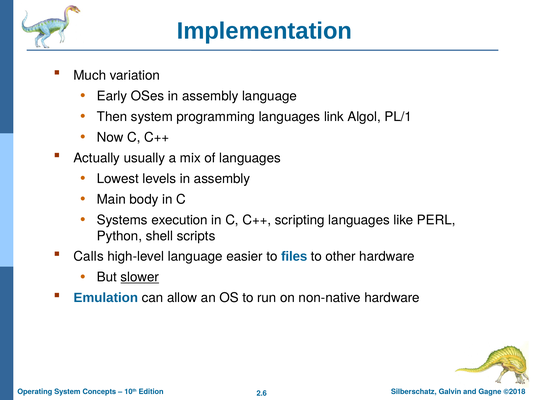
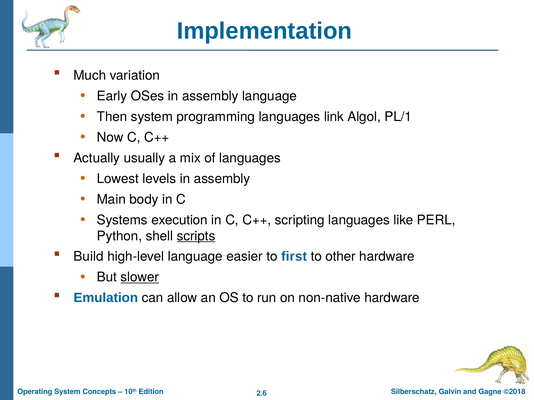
scripts underline: none -> present (196, 236)
Calls: Calls -> Build (89, 257)
files: files -> first (294, 257)
